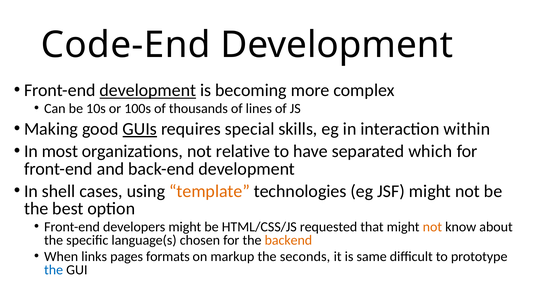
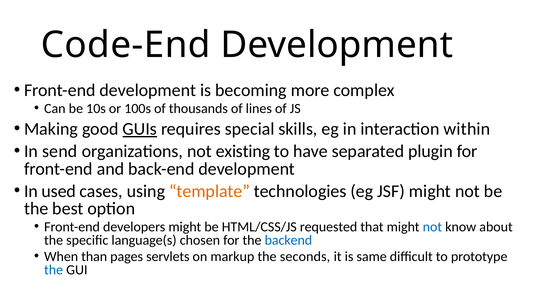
development underline: present -> none (148, 90)
most: most -> send (60, 151)
relative: relative -> existing (243, 151)
which: which -> plugin (430, 151)
shell: shell -> used (59, 191)
not colour: orange -> blue (432, 227)
backend colour: orange -> blue (288, 240)
links: links -> than (94, 257)
formats: formats -> servlets (168, 257)
